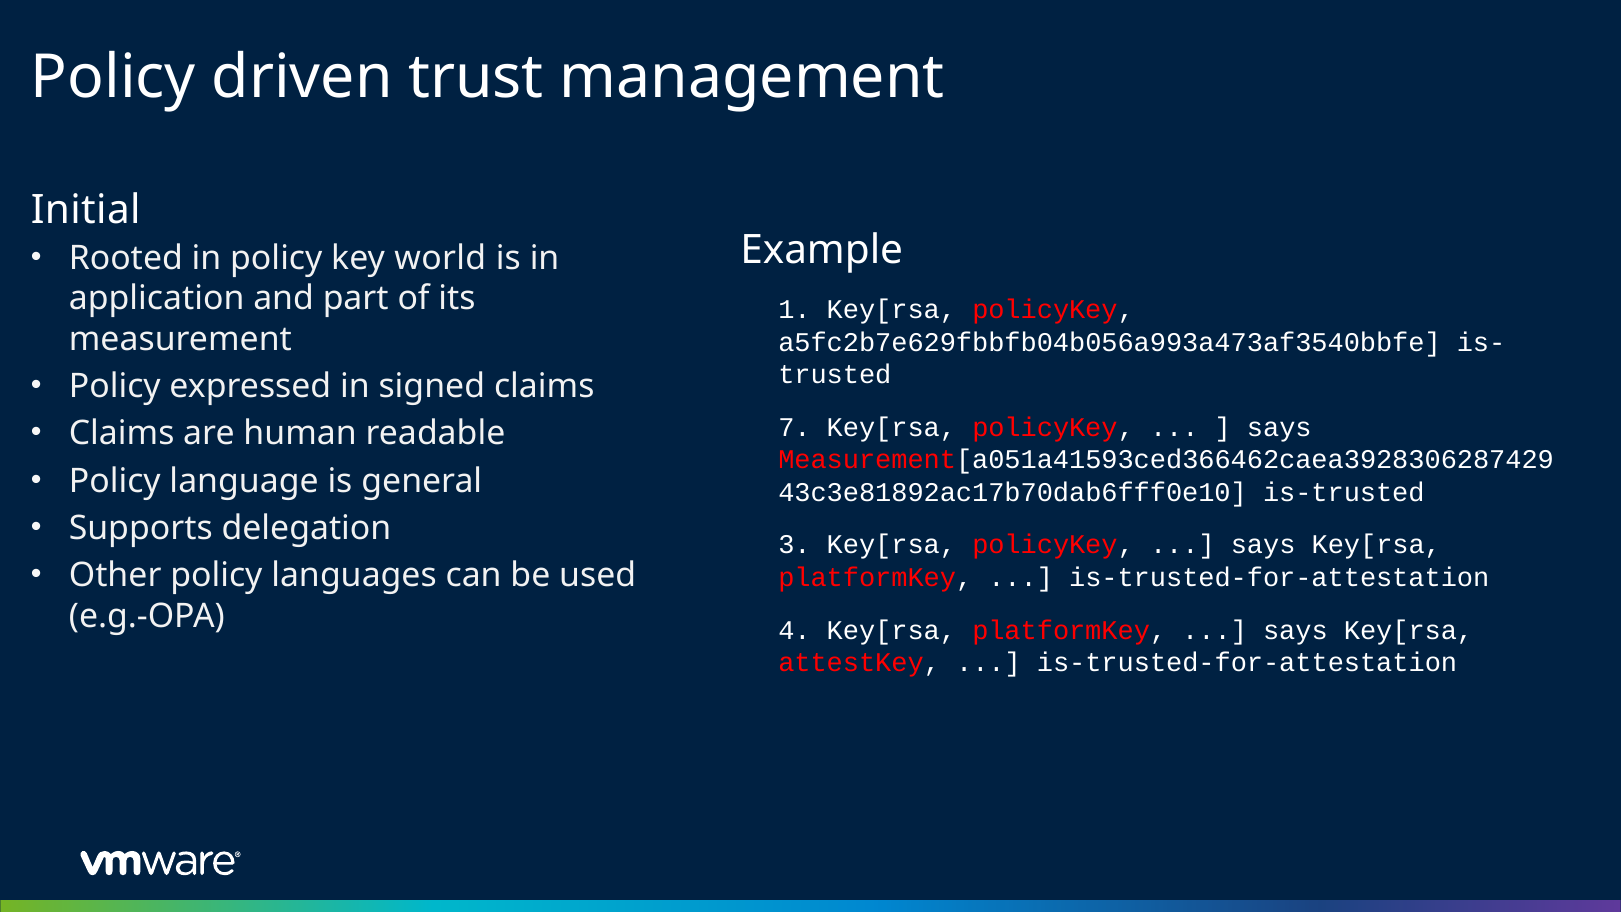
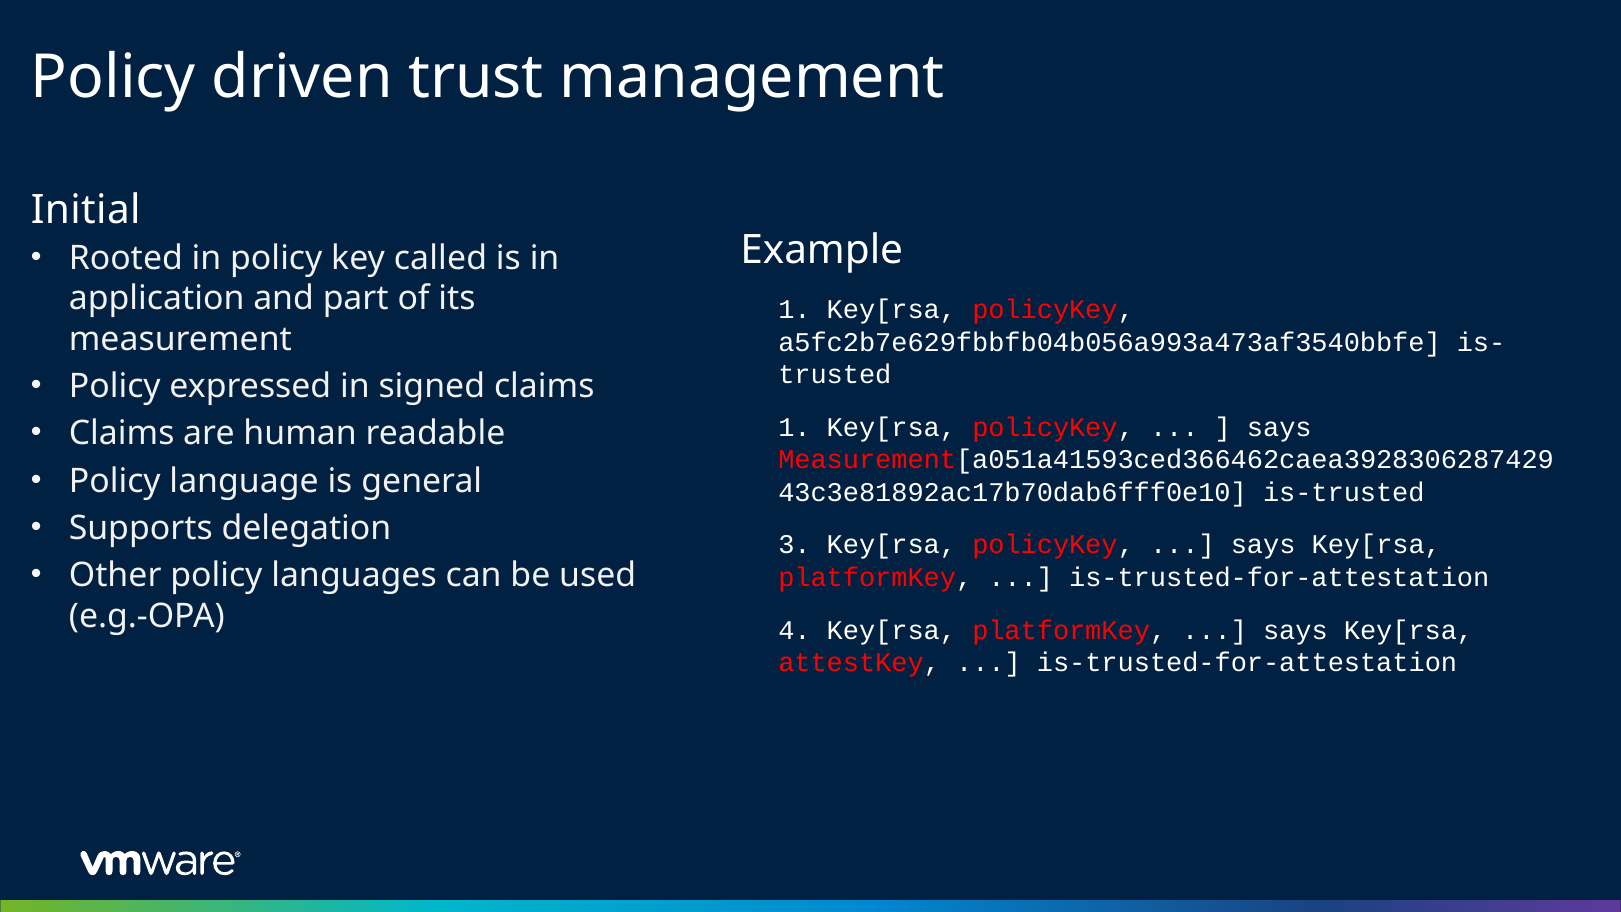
world: world -> called (440, 258)
7: 7 -> 1 (794, 428)
